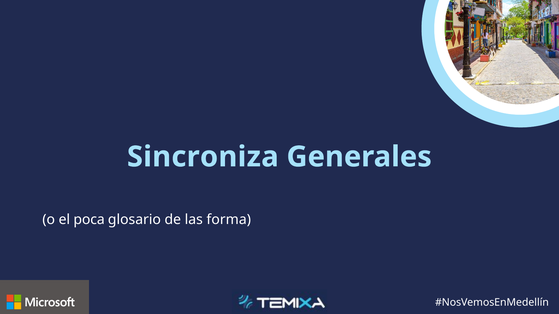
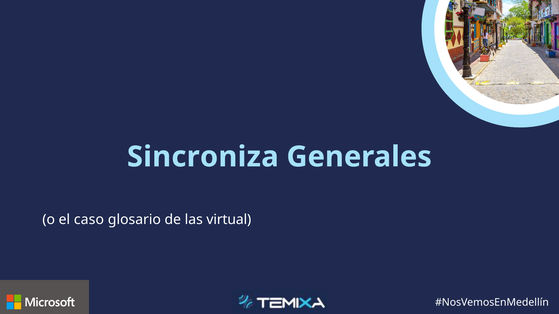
poca: poca -> caso (89, 220)
forma: forma -> virtual (229, 220)
